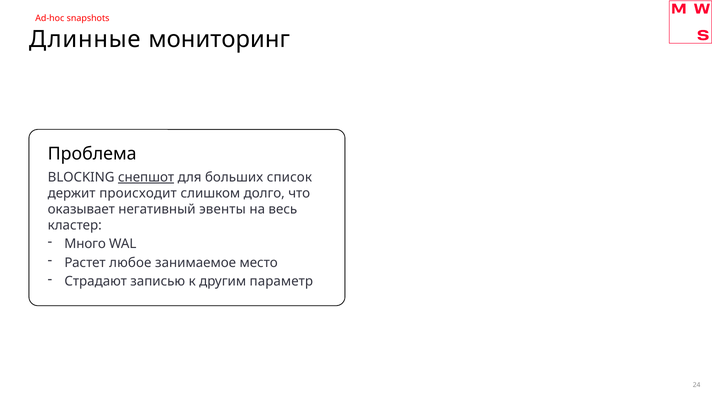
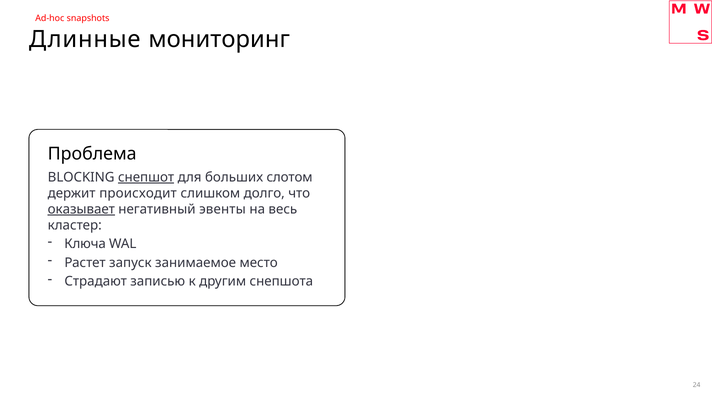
список: список -> слотом (290, 177)
оказывает underline: none -> present (81, 209)
Много: Много -> Ключа (85, 244)
любое: любое -> запуск (130, 262)
параметр: параметр -> снепшота (281, 281)
